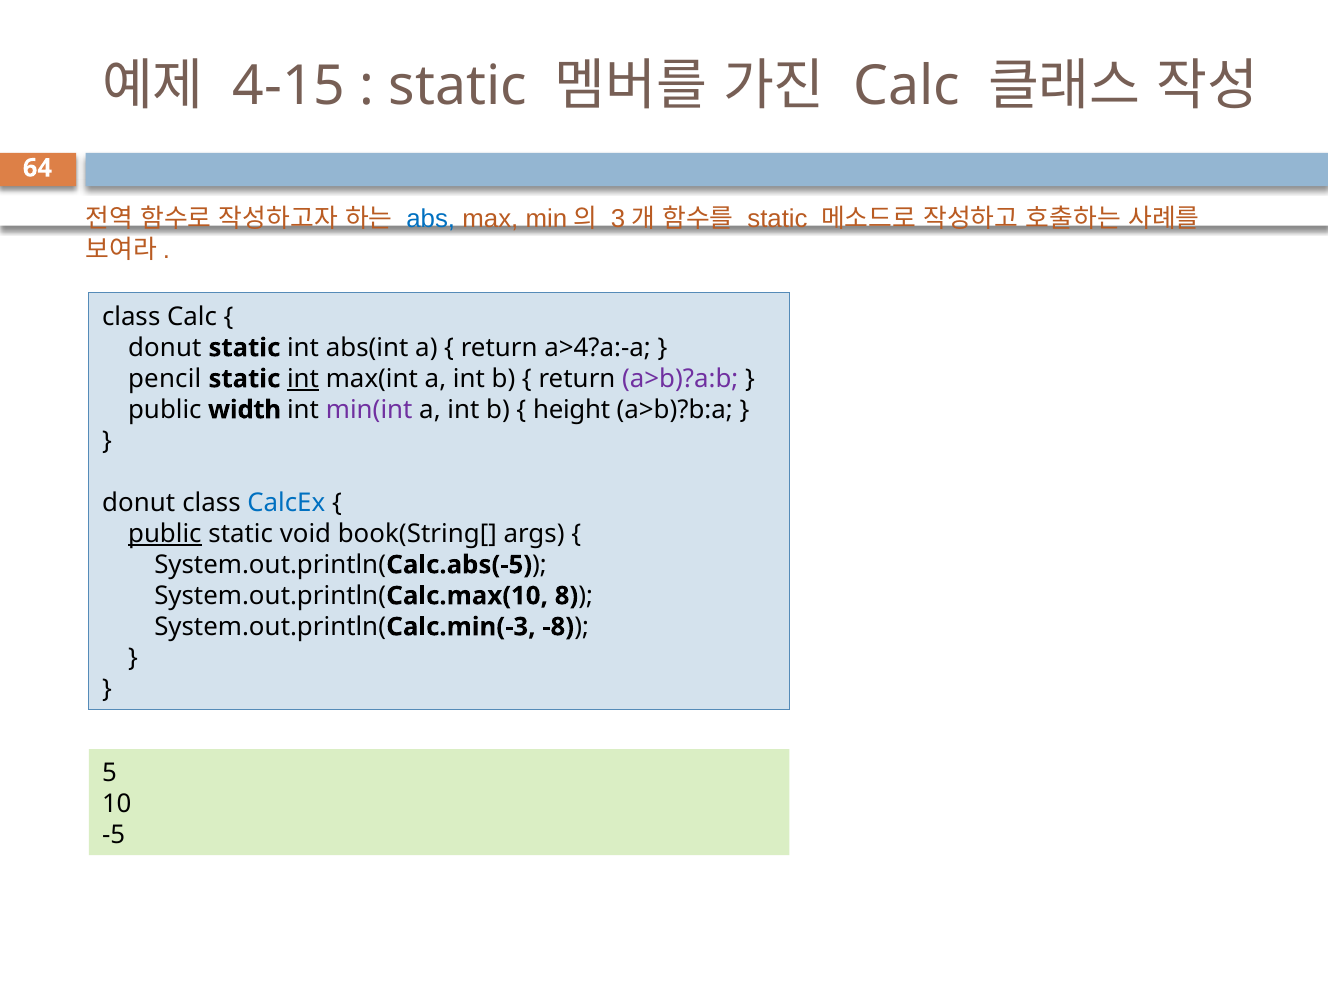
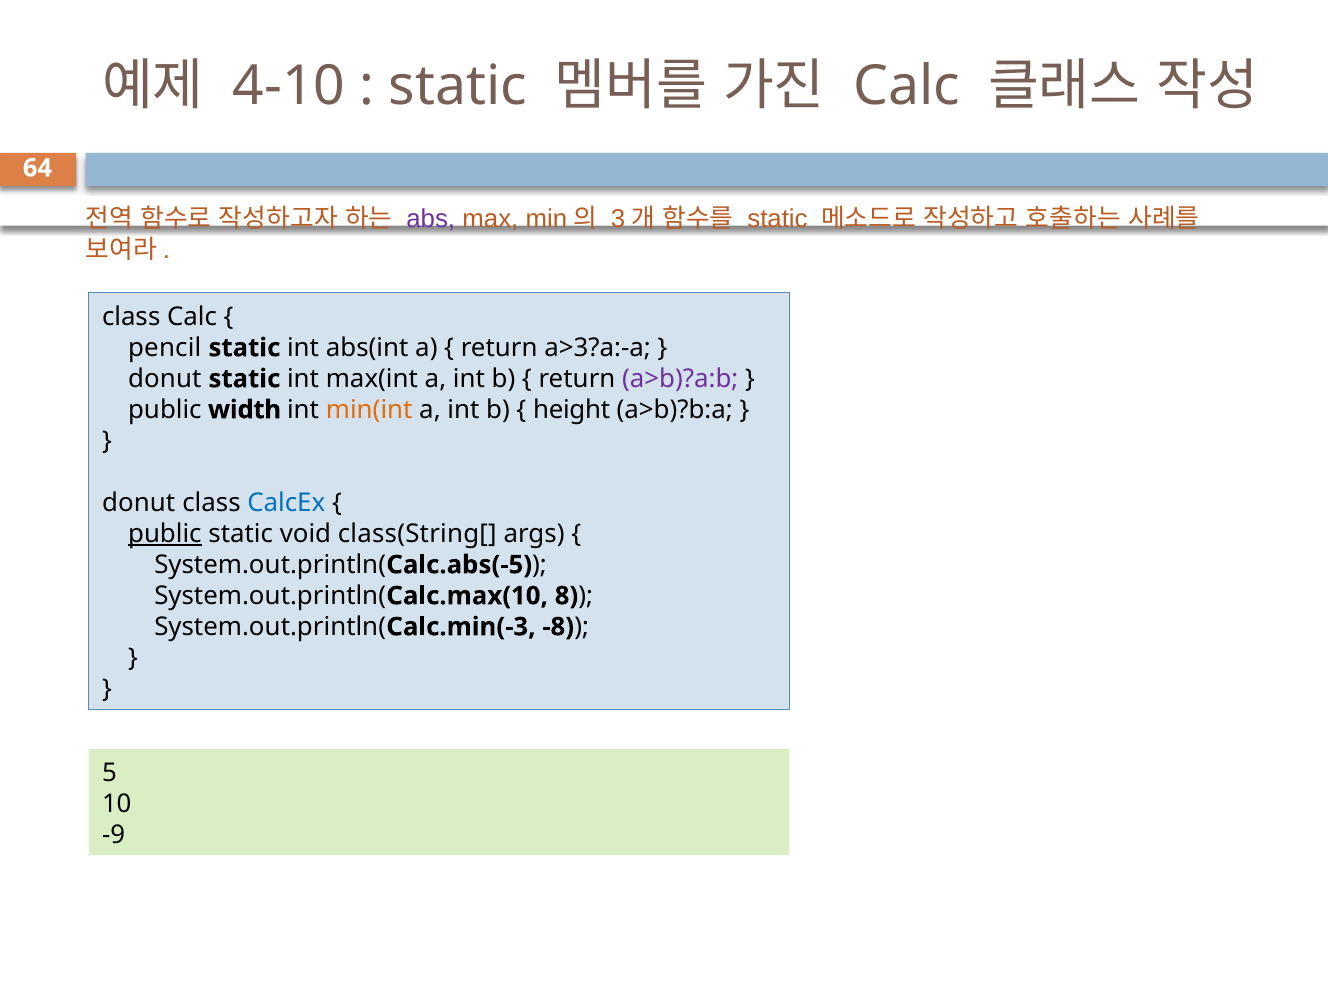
4-15: 4-15 -> 4-10 (289, 86)
abs colour: blue -> purple (431, 218)
donut: donut -> pencil (165, 348)
a>4?a:-a: a>4?a:-a -> a>3?a:-a (598, 348)
pencil: pencil -> donut (165, 379)
int underline: present -> none (303, 379)
min(int colour: purple -> orange (369, 410)
book(String[: book(String[ -> class(String[ (417, 534)
-5: -5 -> -9 (114, 835)
